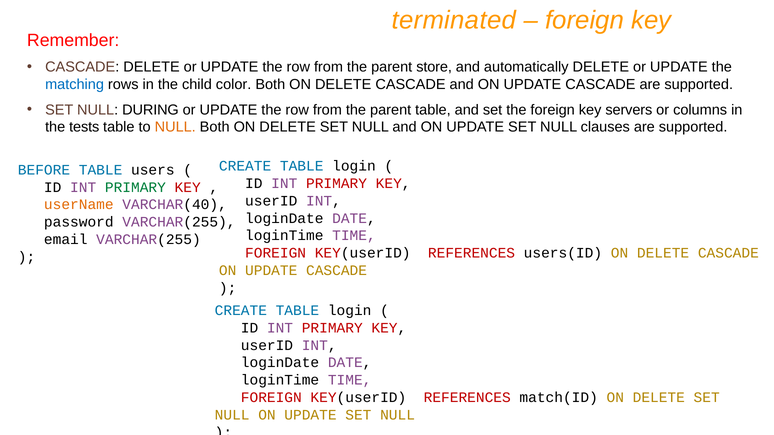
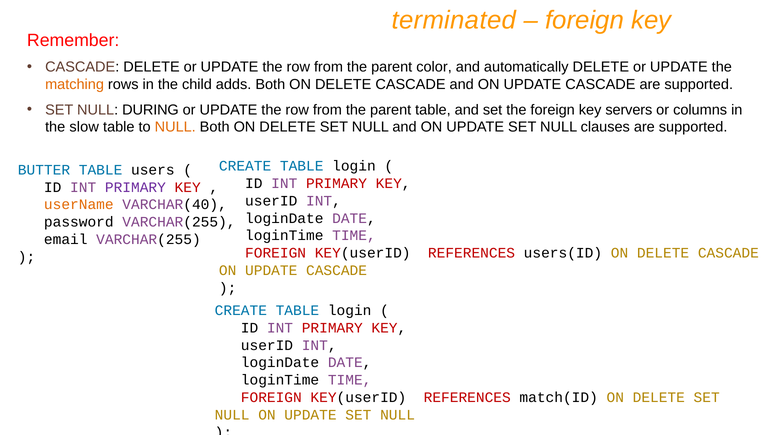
store: store -> color (434, 67)
matching colour: blue -> orange (75, 85)
color: color -> adds (234, 85)
tests: tests -> slow (84, 127)
BEFORE: BEFORE -> BUTTER (44, 170)
PRIMARY colour: green -> purple (135, 187)
